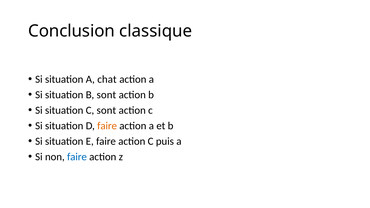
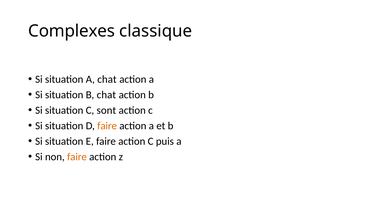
Conclusion: Conclusion -> Complexes (72, 31)
B sont: sont -> chat (106, 95)
faire colour: blue -> orange (77, 157)
